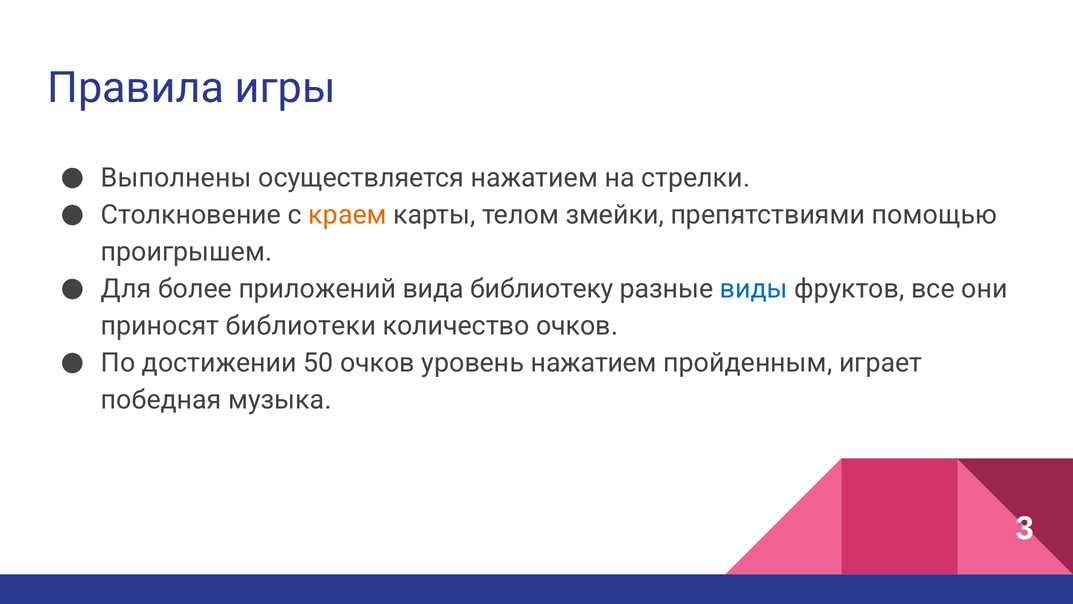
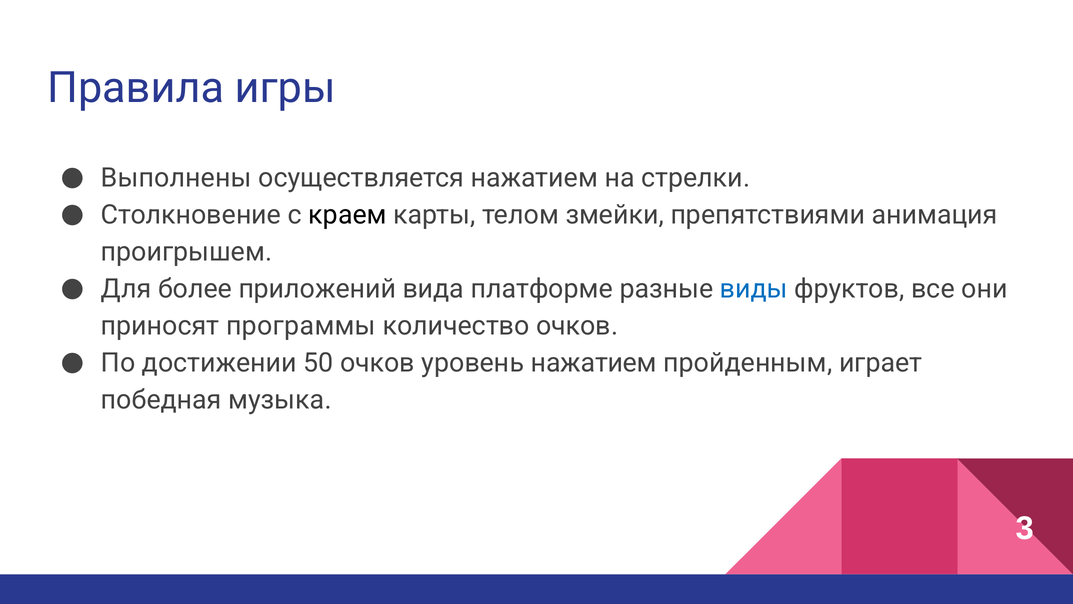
краем colour: orange -> black (348, 215)
помощью: помощью -> анимация (935, 215)
библиотеку: библиотеку -> платформе (542, 289)
библиотеки: библиотеки -> программы (301, 326)
